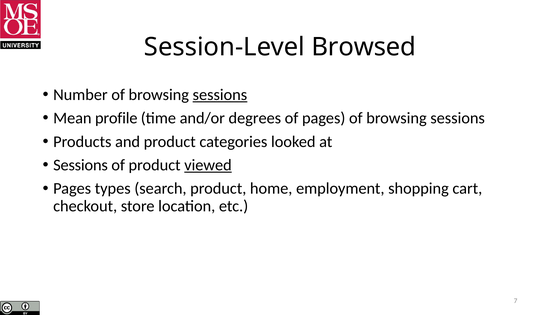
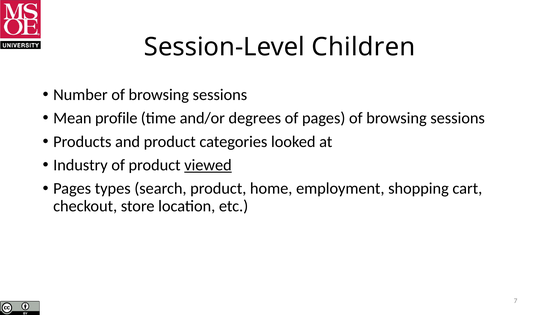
Browsed: Browsed -> Children (363, 47)
sessions underline: present -> none (220, 95)
Sessions: Sessions -> Industry (80, 165)
